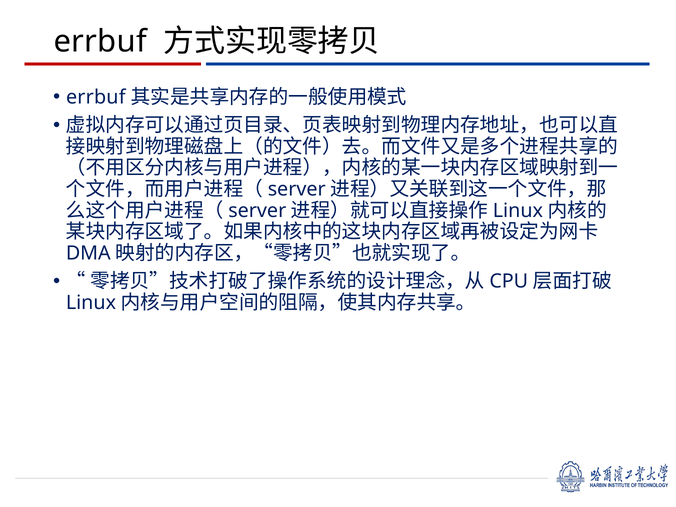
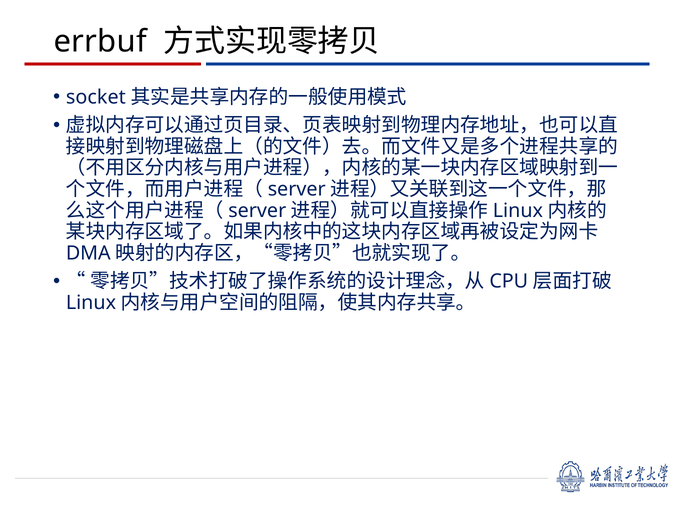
errbuf: errbuf -> socket (96, 97)
